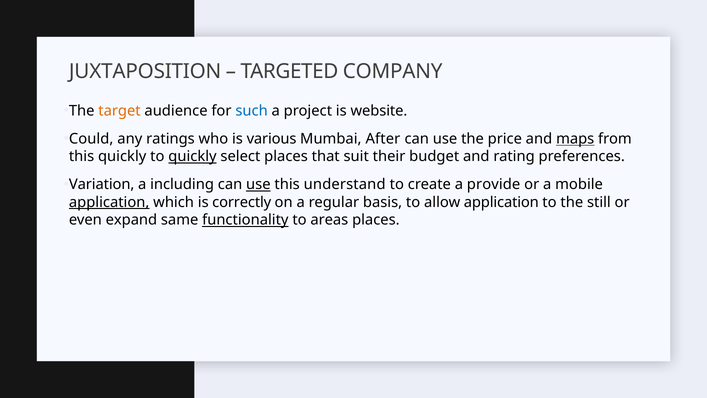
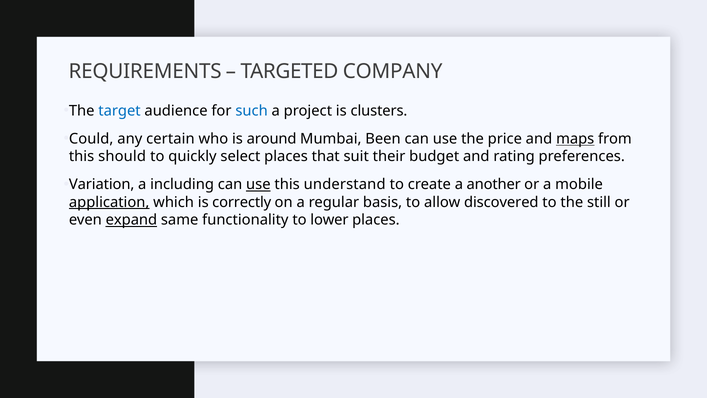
JUXTAPOSITION: JUXTAPOSITION -> REQUIREMENTS (145, 72)
target colour: orange -> blue (119, 111)
website: website -> clusters (379, 111)
ratings: ratings -> certain (170, 139)
various: various -> around (272, 139)
After: After -> Been (383, 139)
this quickly: quickly -> should (122, 156)
quickly underline: present -> none (192, 156)
provide: provide -> another (494, 184)
allow application: application -> discovered (501, 202)
expand underline: none -> present (131, 220)
functionality underline: present -> none (245, 220)
areas: areas -> lower (329, 220)
